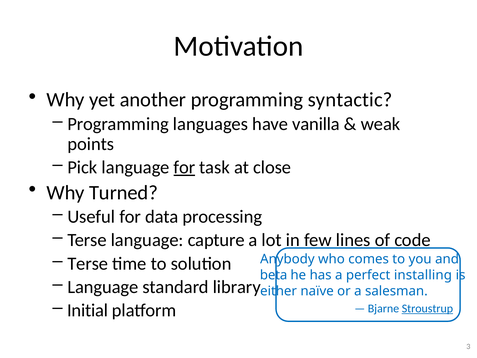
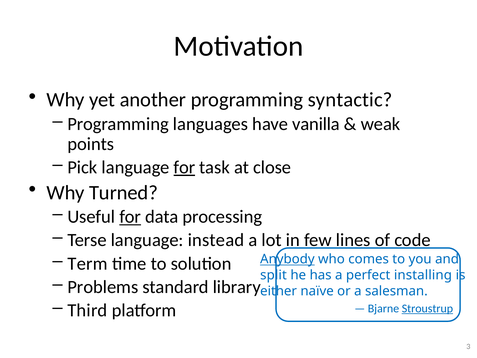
for underline: none -> present (130, 217)
capture: capture -> instead (216, 240)
Terse: Terse -> Term (88, 263)
Anybody underline: none -> present (287, 259)
beta: beta -> split (273, 275)
Language: Language -> Problems (103, 287)
Initial: Initial -> Third (87, 310)
